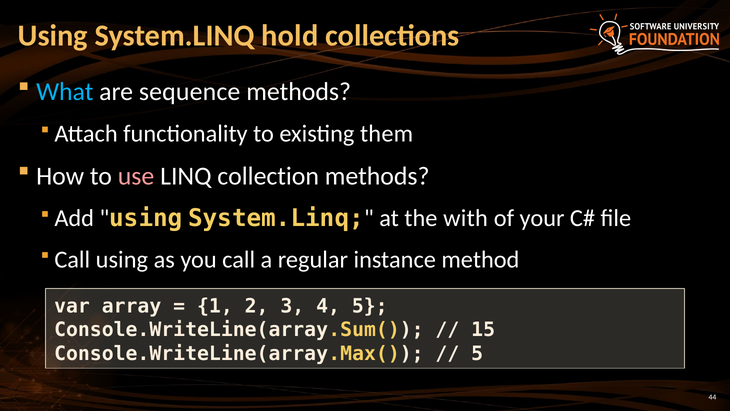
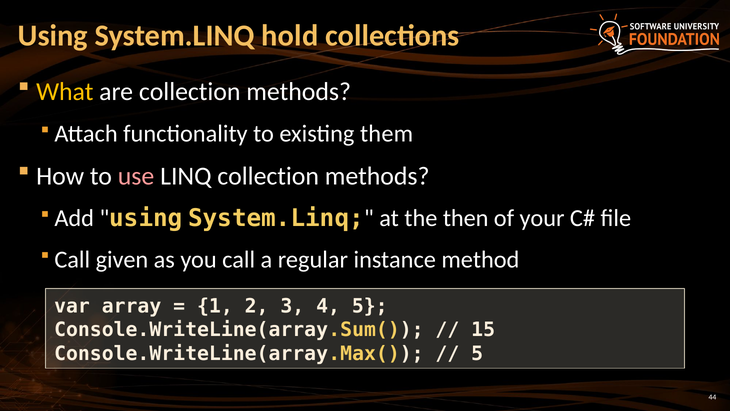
What colour: light blue -> yellow (65, 92)
are sequence: sequence -> collection (190, 92)
with: with -> then (466, 218)
Call using: using -> given (122, 259)
